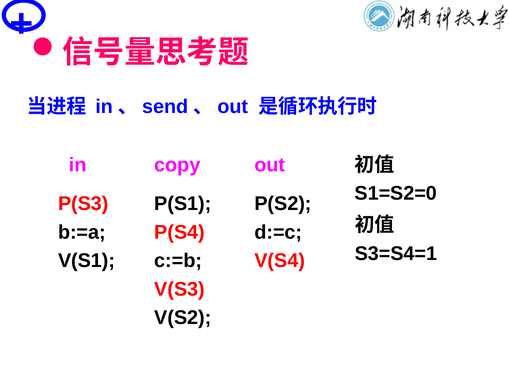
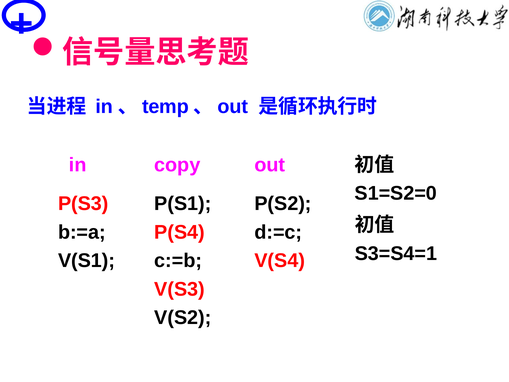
send: send -> temp (165, 106)
